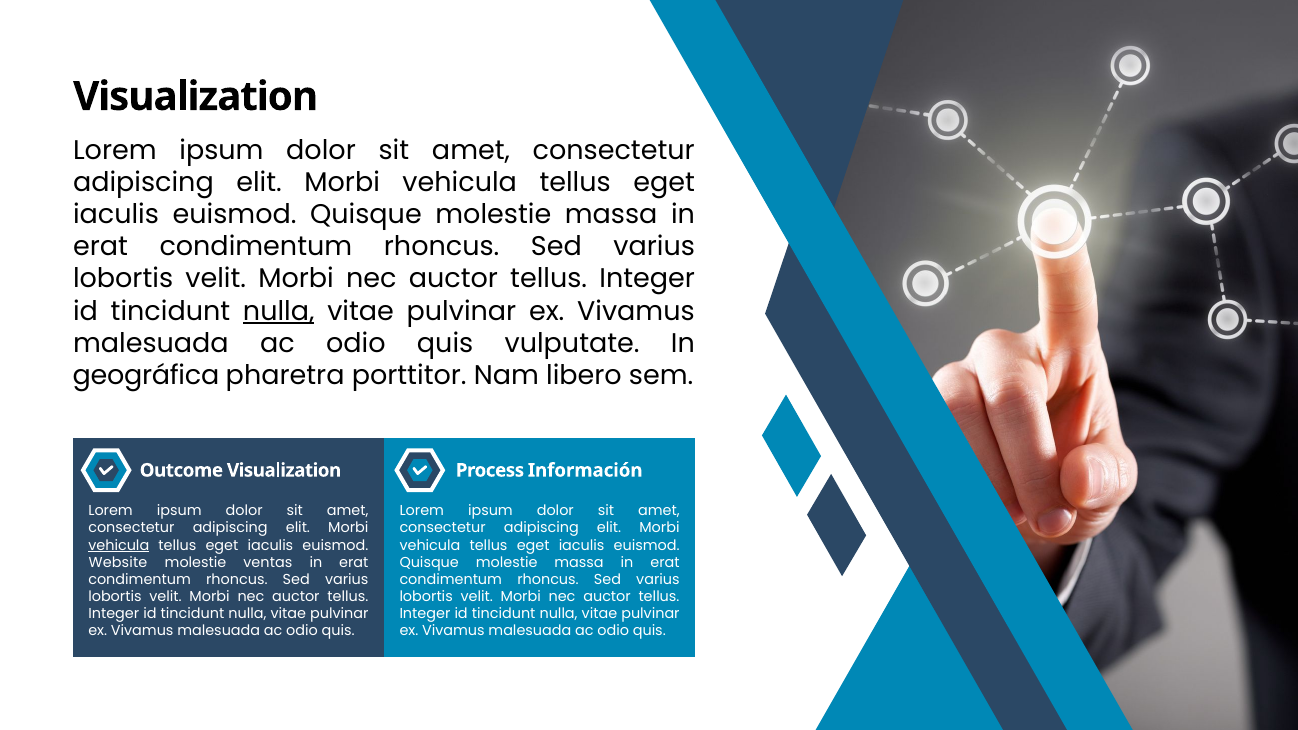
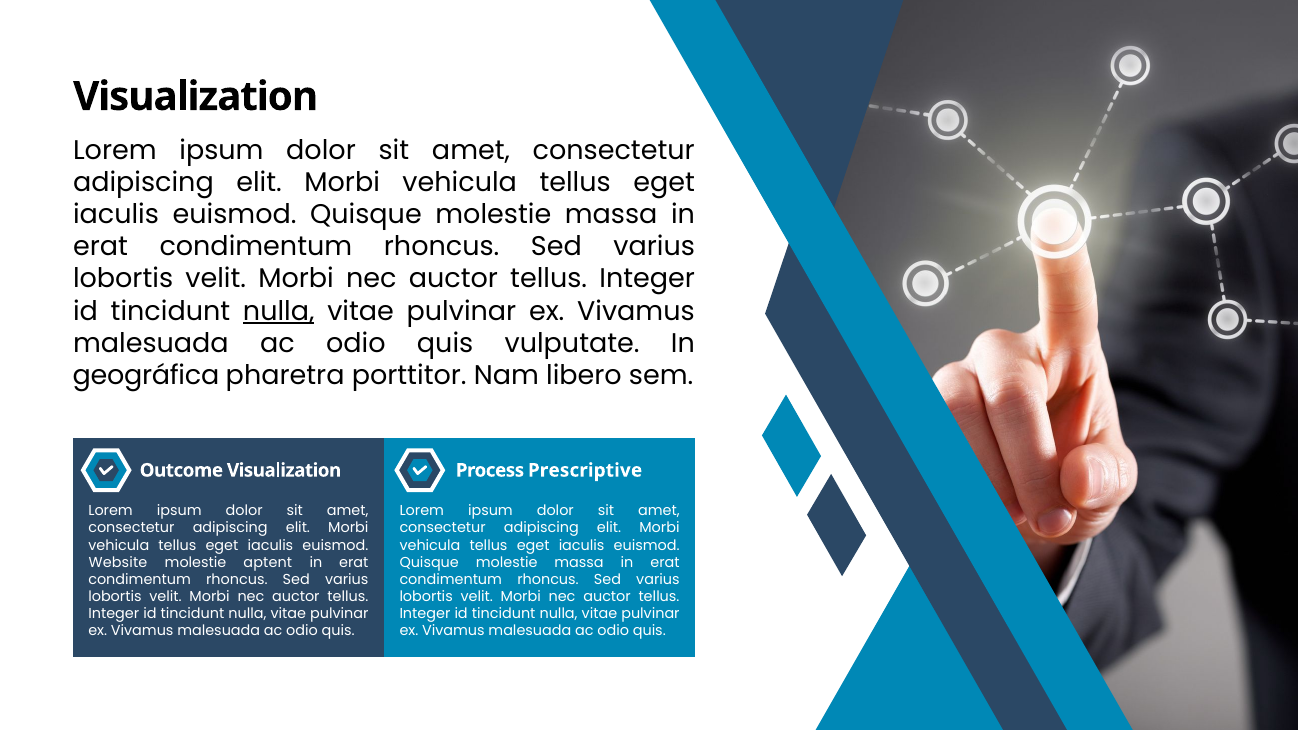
Información: Información -> Prescriptive (585, 470)
vehicula underline: present -> none (119, 545)
ventas: ventas -> aptent (268, 563)
